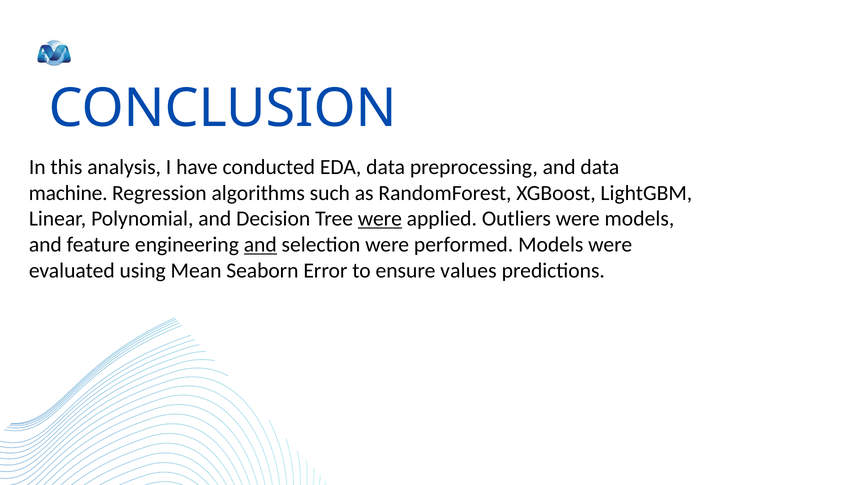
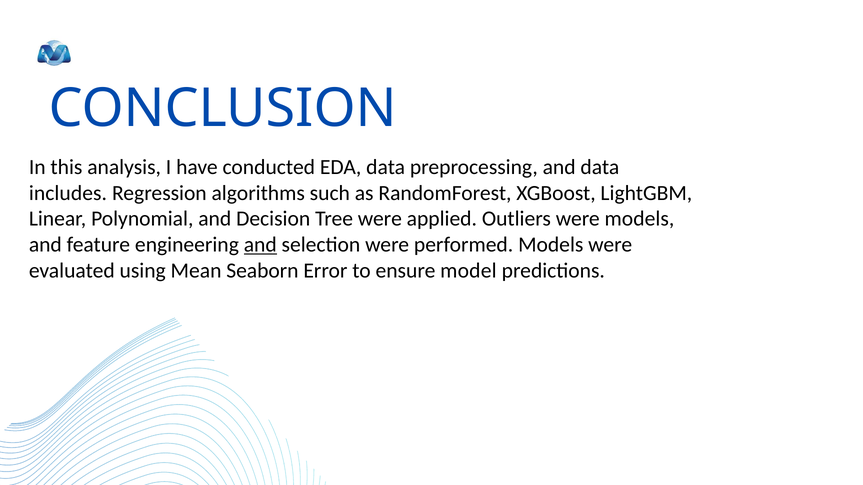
machine: machine -> includes (68, 193)
were underline: present -> none (380, 219)
values: values -> model (468, 271)
